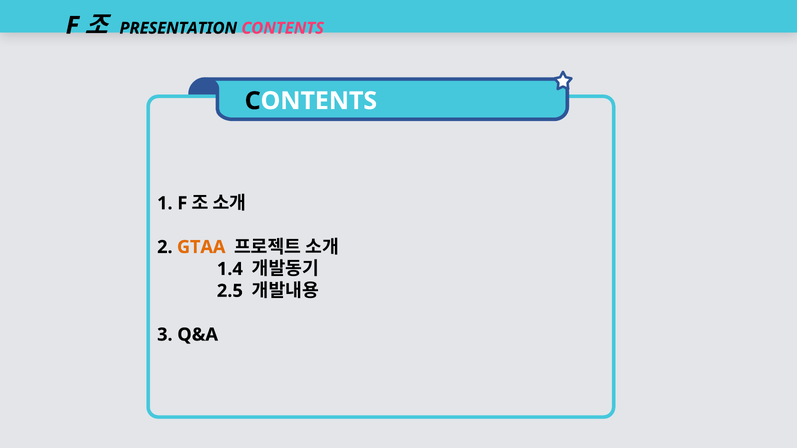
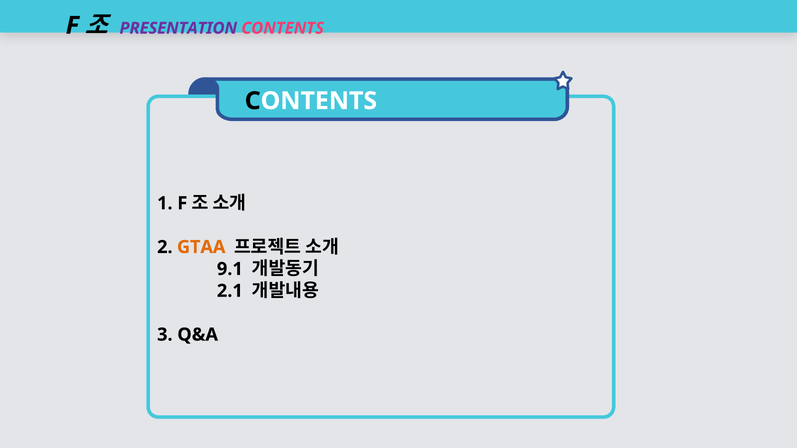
PRESENTATION colour: black -> purple (178, 28)
1.4: 1.4 -> 9.1 (230, 269)
2.5: 2.5 -> 2.1 (230, 291)
